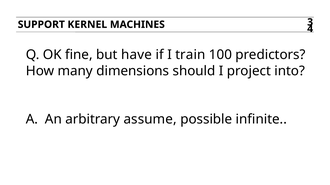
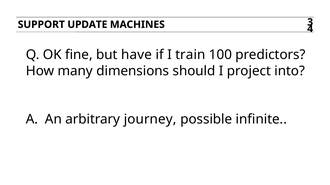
KERNEL: KERNEL -> UPDATE (87, 25)
assume: assume -> journey (150, 119)
